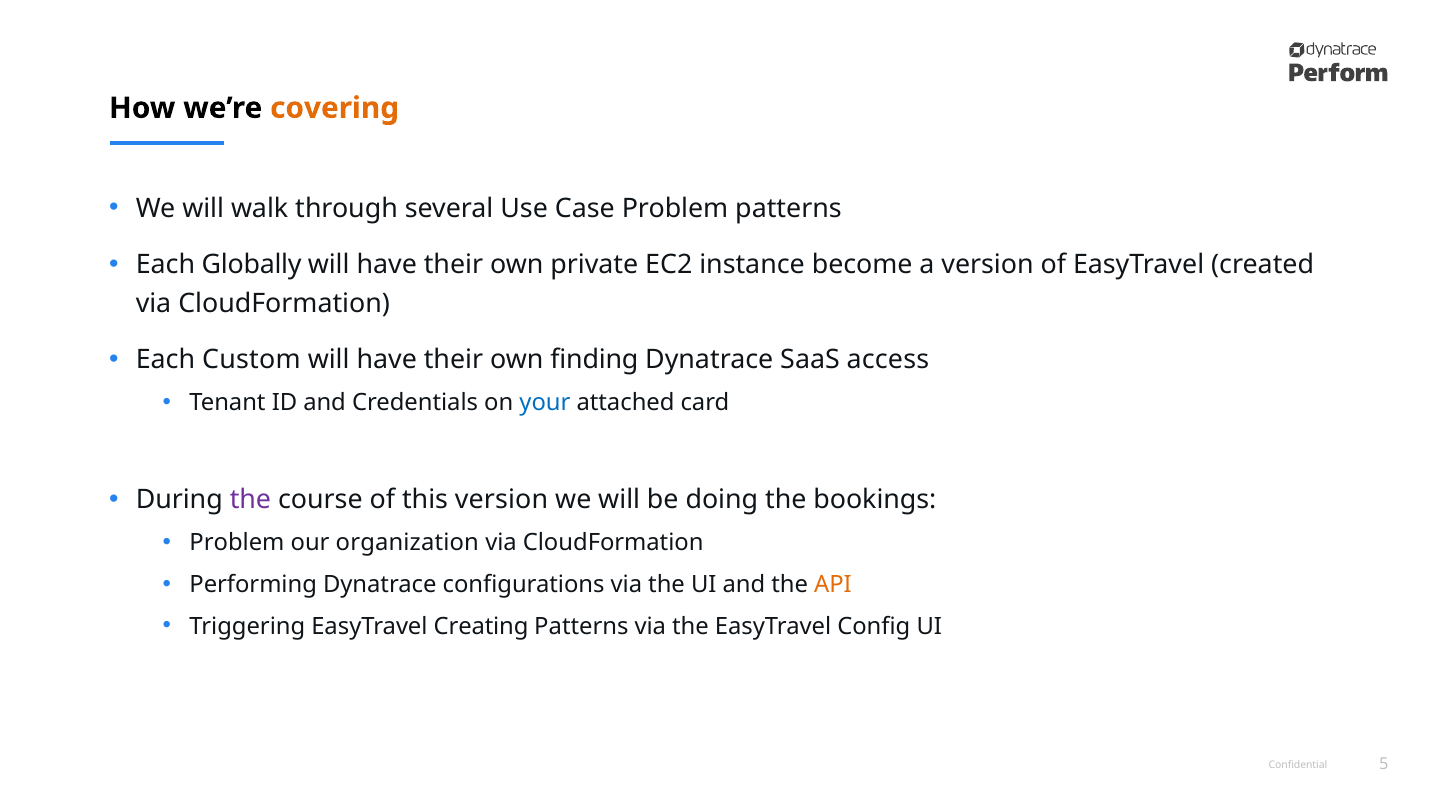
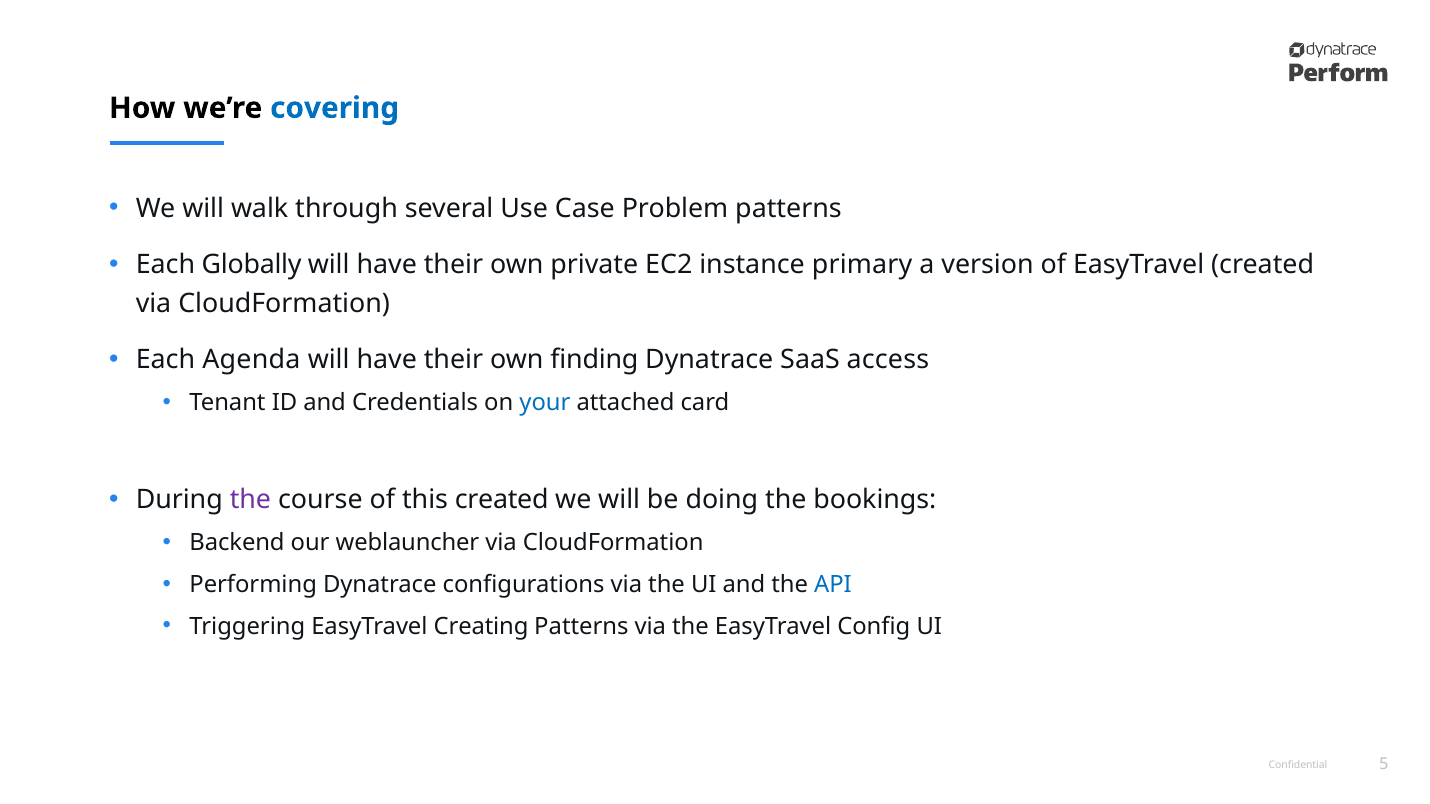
covering colour: orange -> blue (335, 108)
become: become -> primary (862, 265)
Custom: Custom -> Agenda (251, 360)
this version: version -> created (502, 500)
Problem: Problem -> Backend (237, 543)
organization: organization -> weblauncher (407, 543)
API colour: orange -> blue (833, 585)
